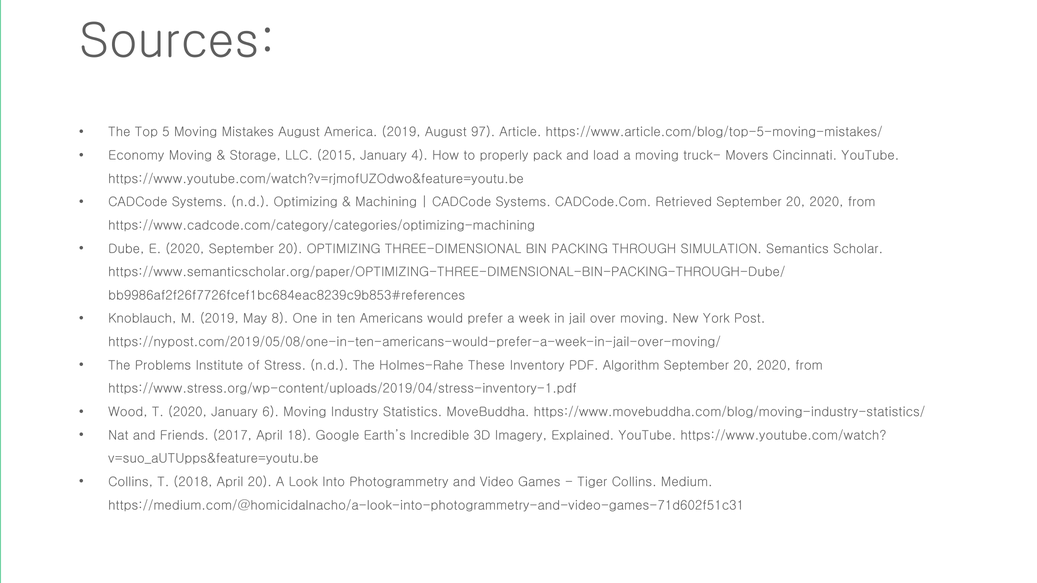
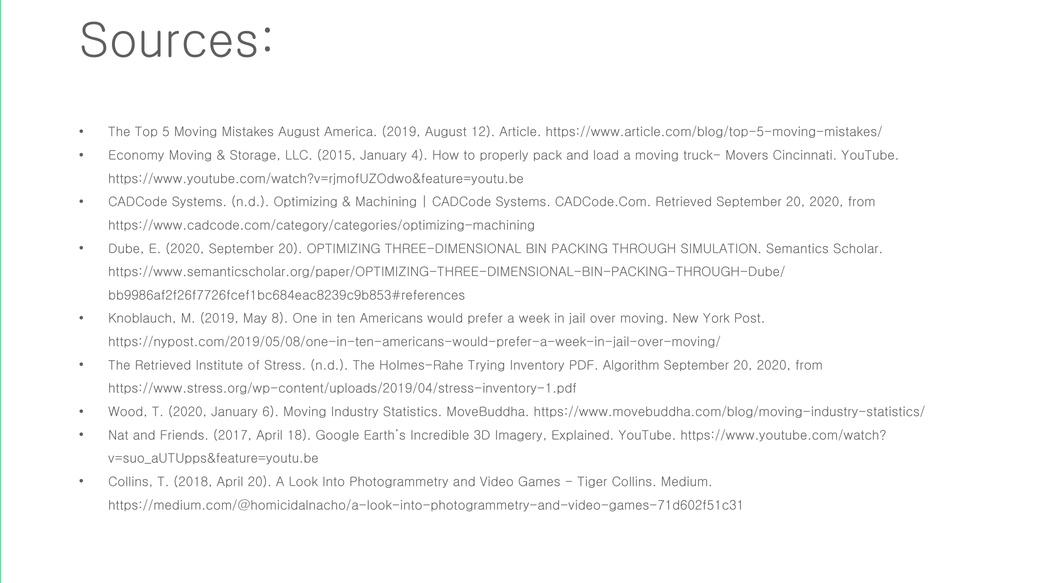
97: 97 -> 12 (483, 132)
The Problems: Problems -> Retrieved (163, 366)
These: These -> Trying (487, 366)
